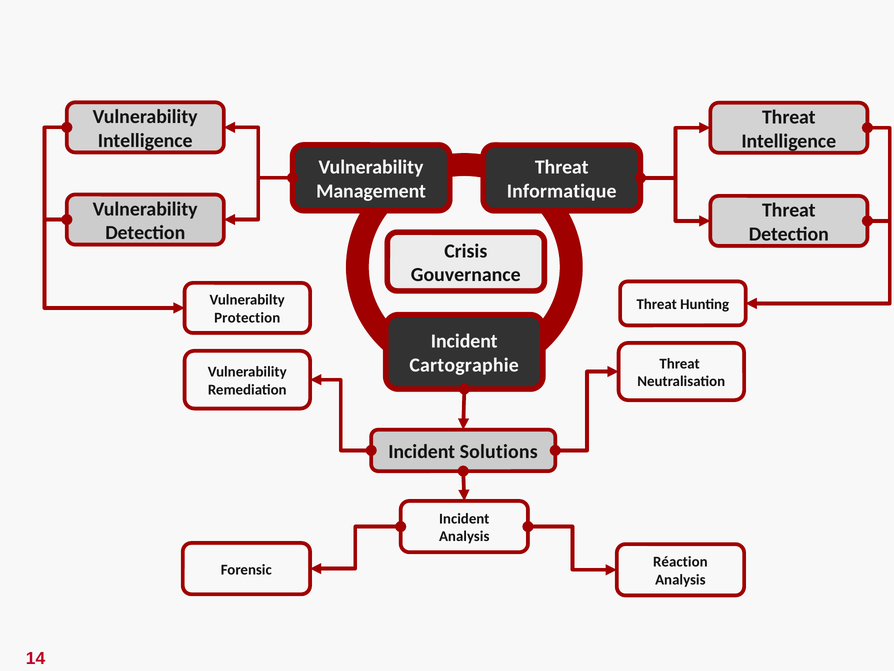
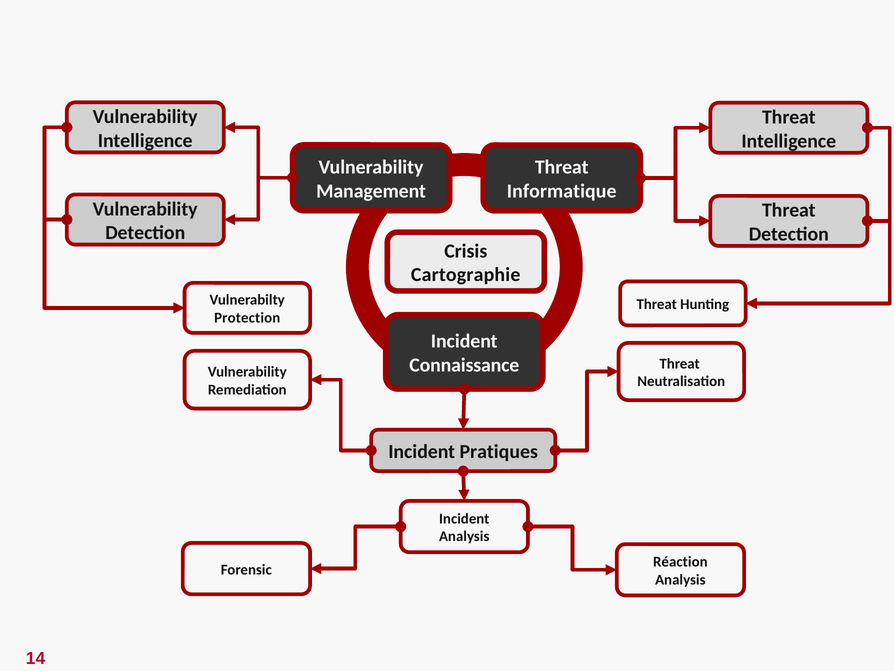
Gouvernance: Gouvernance -> Cartographie (466, 275)
Cartographie: Cartographie -> Connaissance (464, 365)
Solutions: Solutions -> Pratiques (499, 451)
